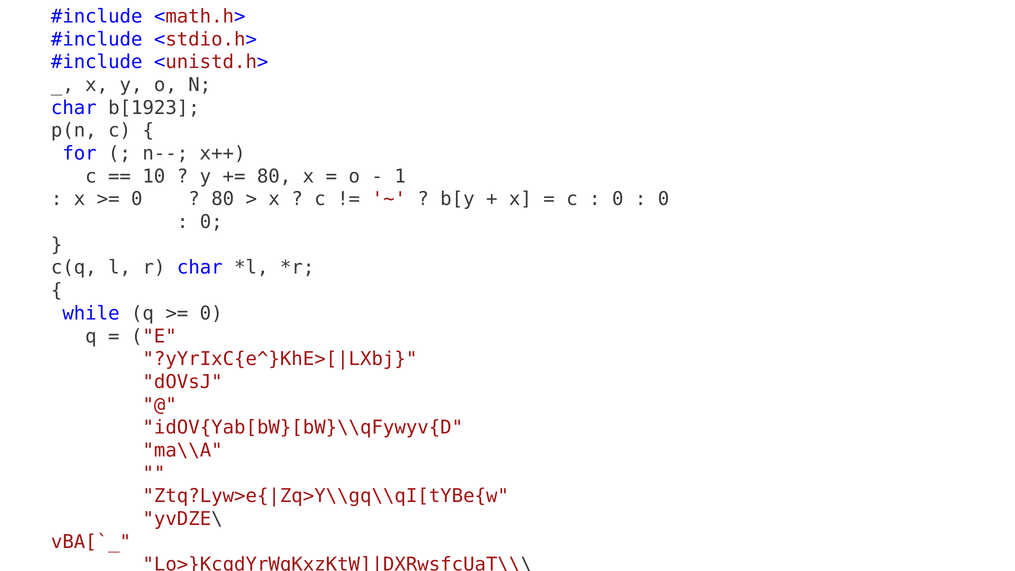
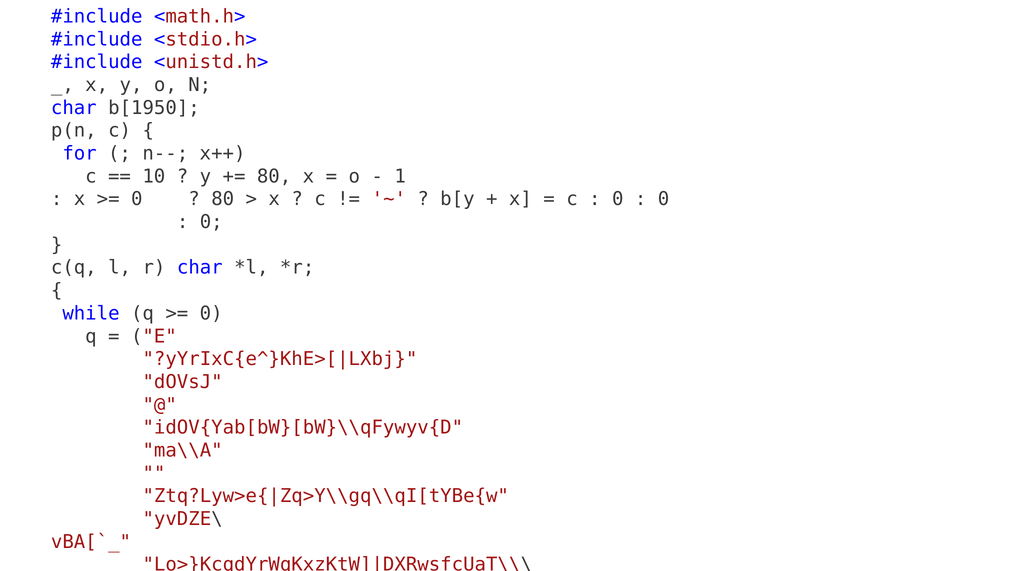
b[1923: b[1923 -> b[1950 (154, 108)
